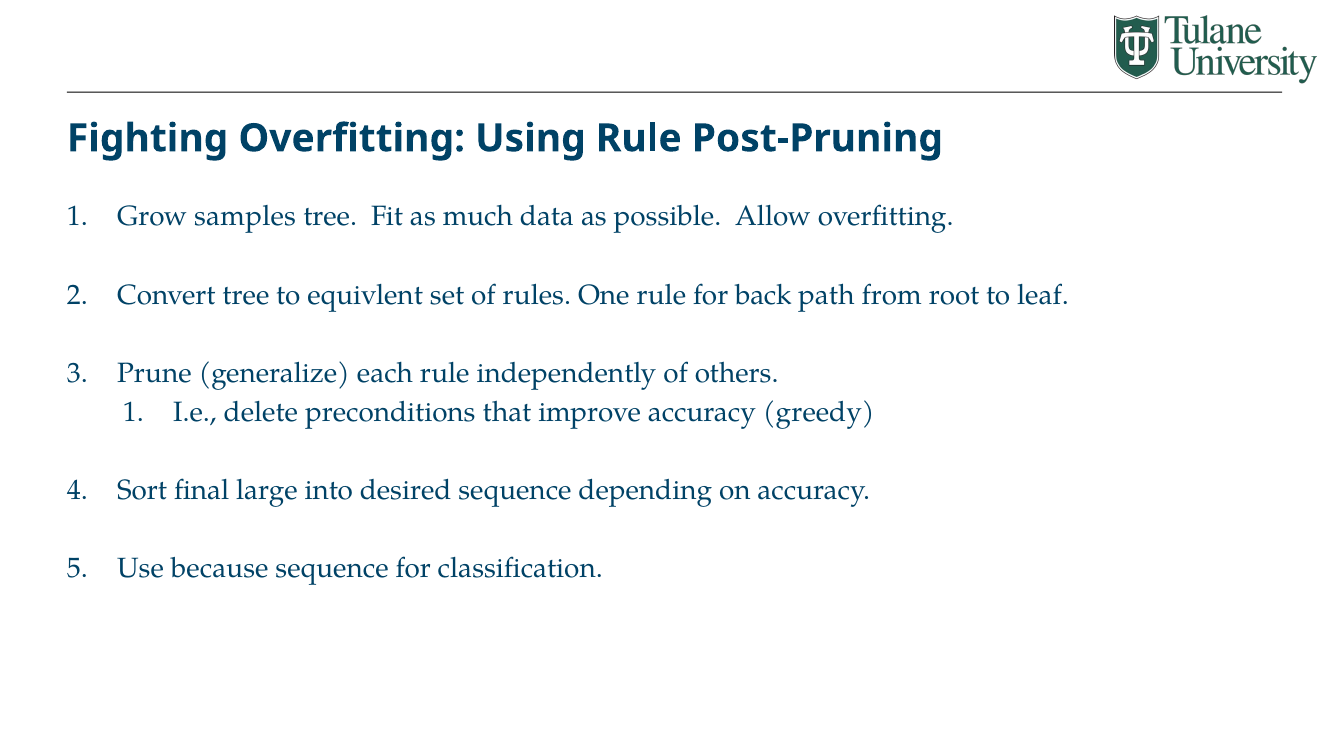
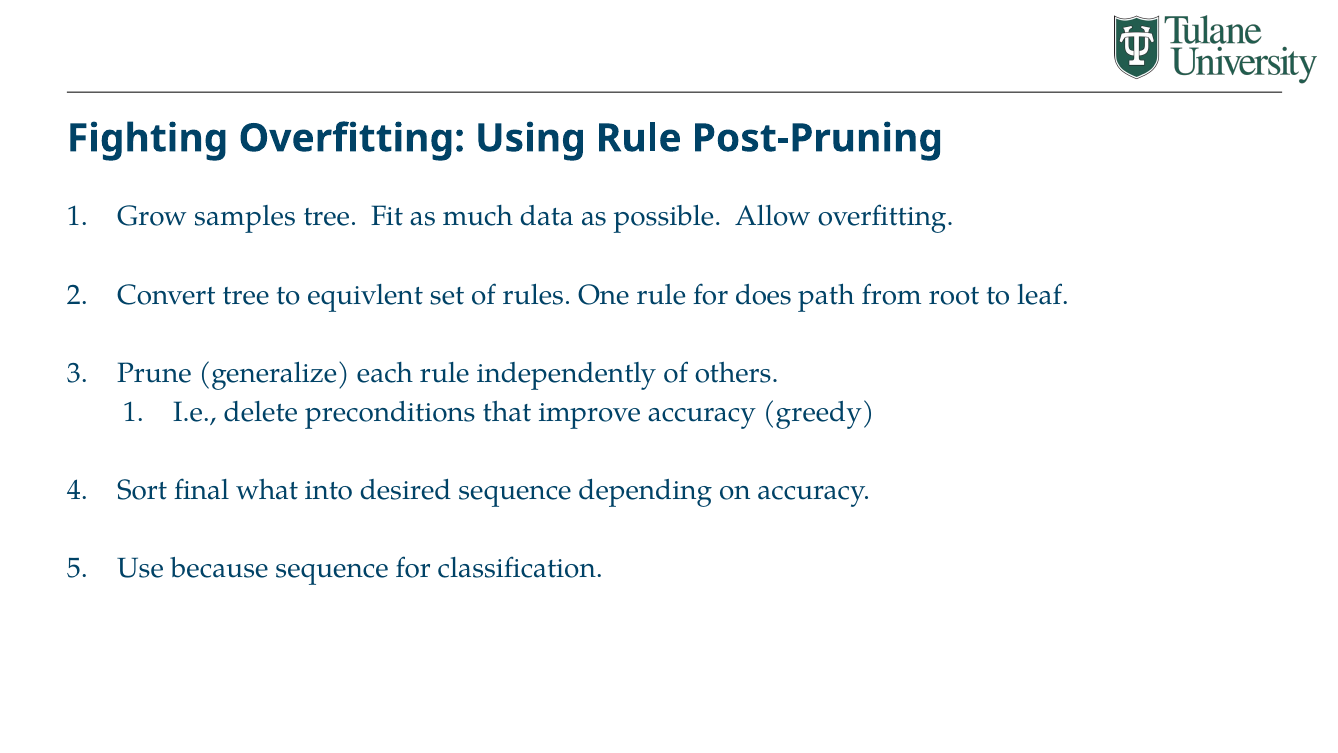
back: back -> does (763, 295)
large: large -> what (267, 490)
